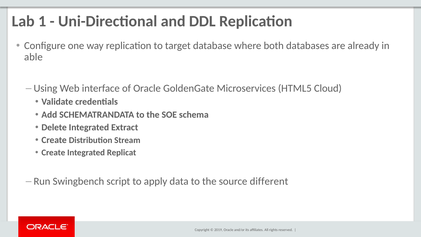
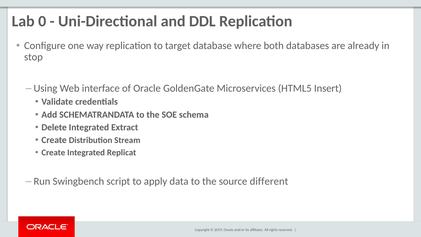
1: 1 -> 0 (42, 21)
able: able -> stop (33, 57)
Cloud: Cloud -> Insert (328, 88)
